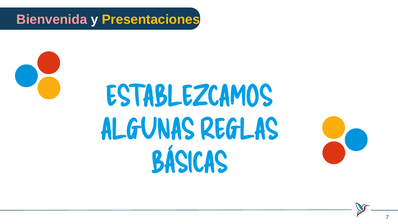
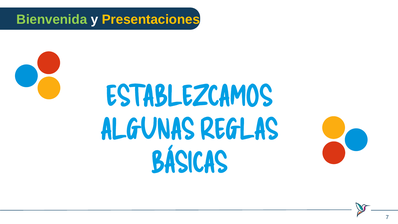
Bienvenida colour: pink -> light green (52, 19)
